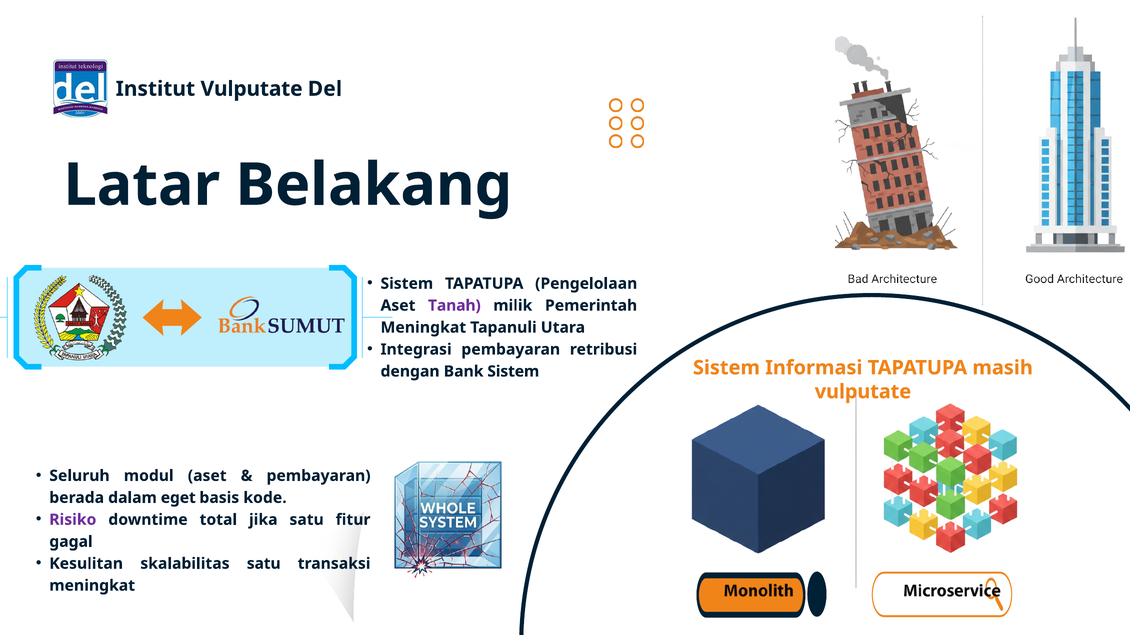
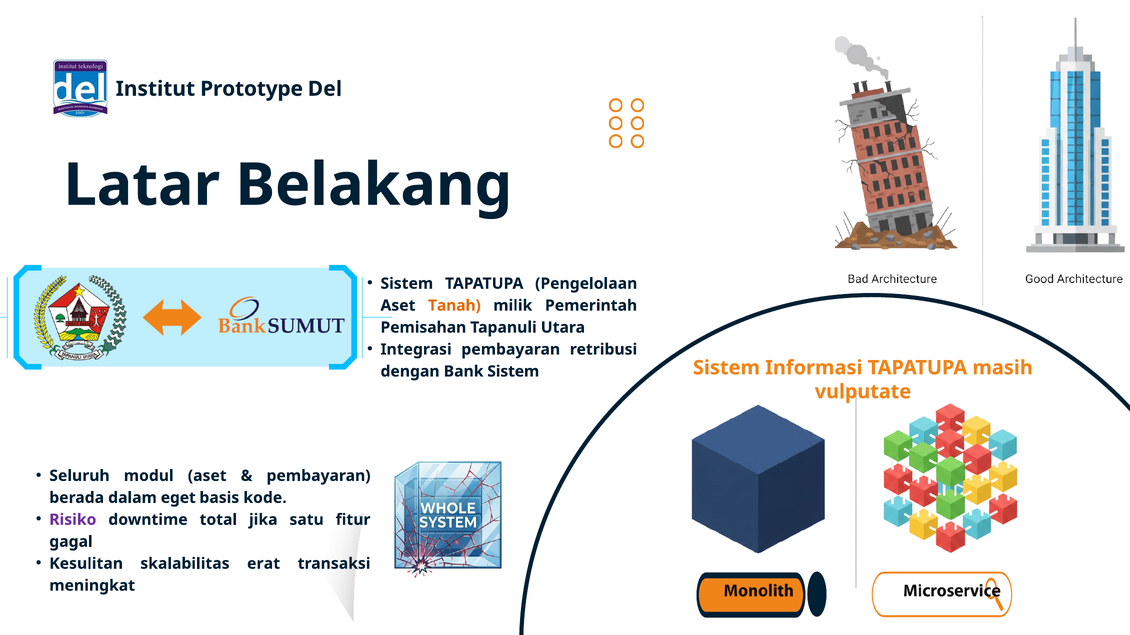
Institut Vulputate: Vulputate -> Prototype (252, 89)
Tanah colour: purple -> orange (454, 306)
Meningkat: Meningkat -> Pemisahan (423, 328)
skalabilitas satu: satu -> erat (264, 564)
